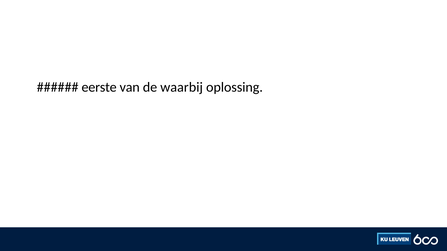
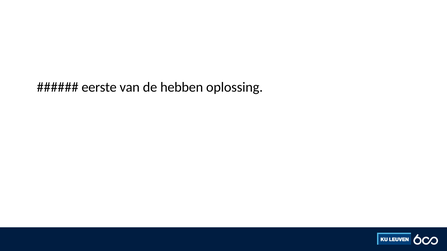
waarbij: waarbij -> hebben (182, 87)
